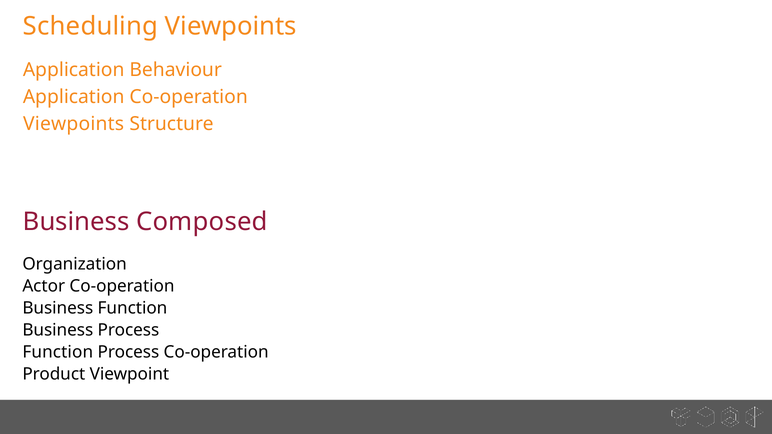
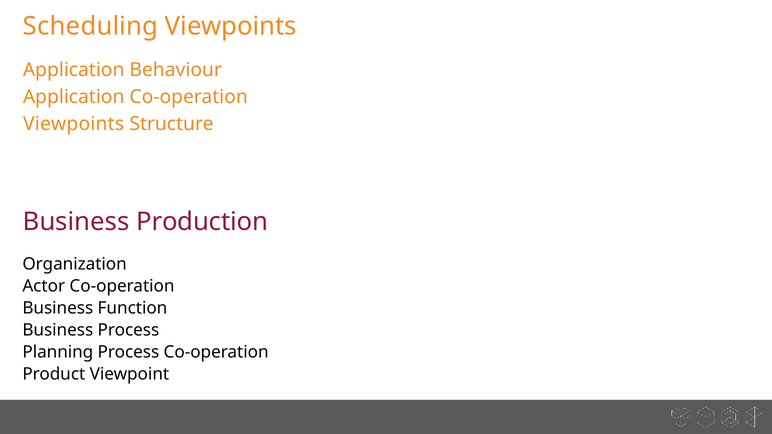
Composed: Composed -> Production (202, 222)
Function: Function -> Planning (58, 352)
